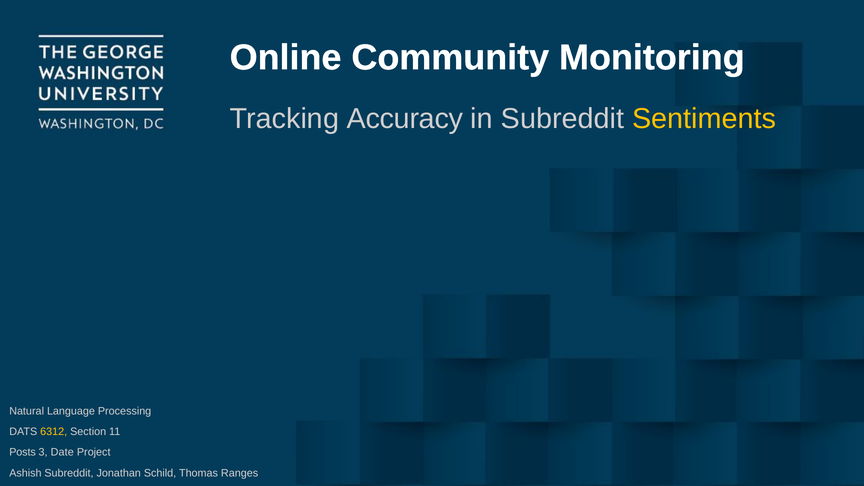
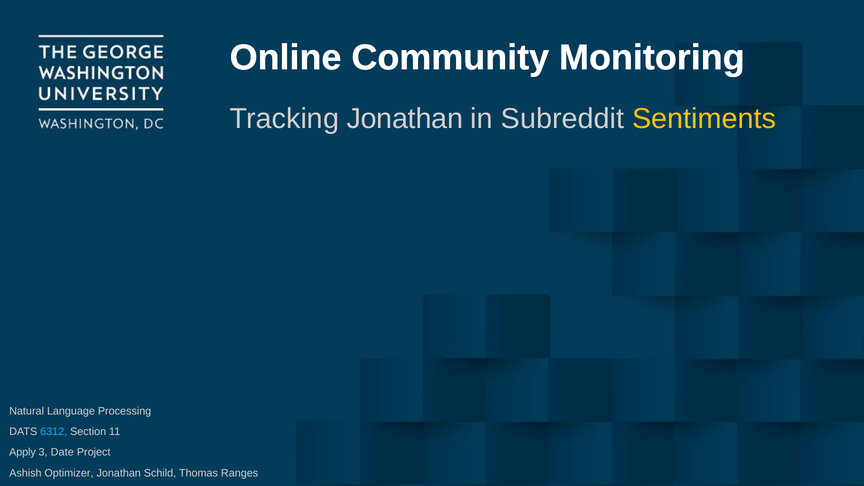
Tracking Accuracy: Accuracy -> Jonathan (405, 119)
6312 colour: yellow -> light blue (54, 432)
Posts: Posts -> Apply (23, 452)
Ashish Subreddit: Subreddit -> Optimizer (69, 473)
